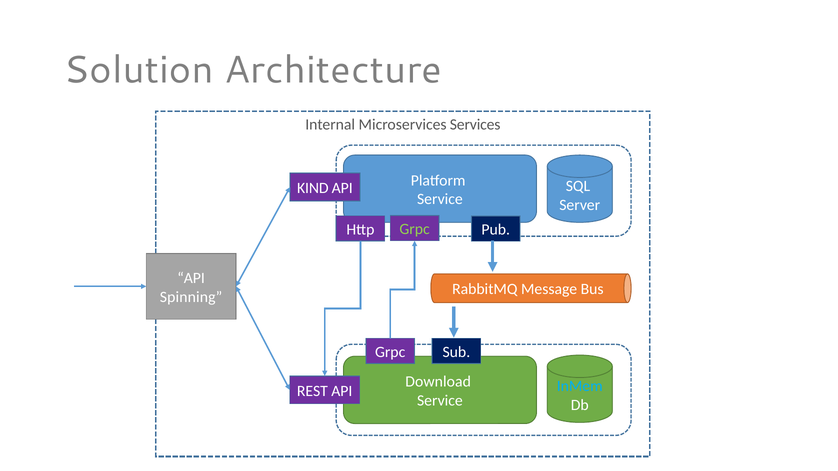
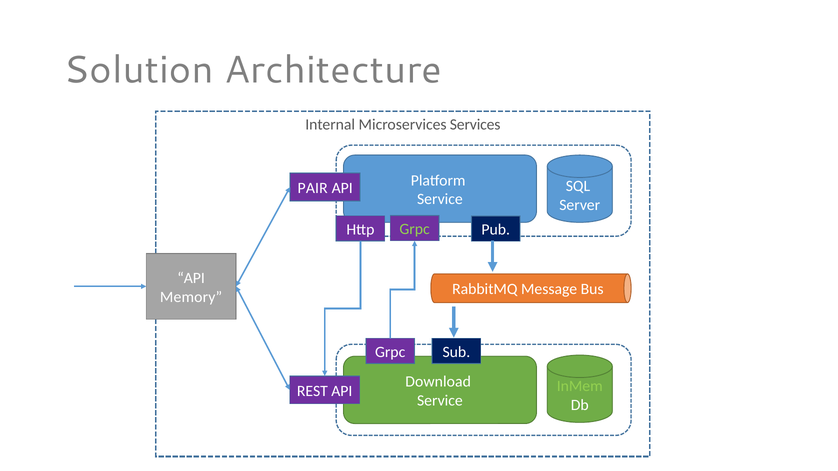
KIND: KIND -> PAIR (313, 188)
Spinning: Spinning -> Memory (191, 297)
InMem colour: light blue -> light green (580, 386)
